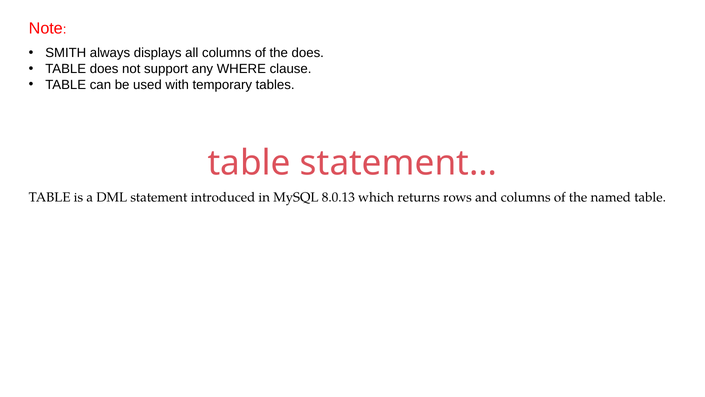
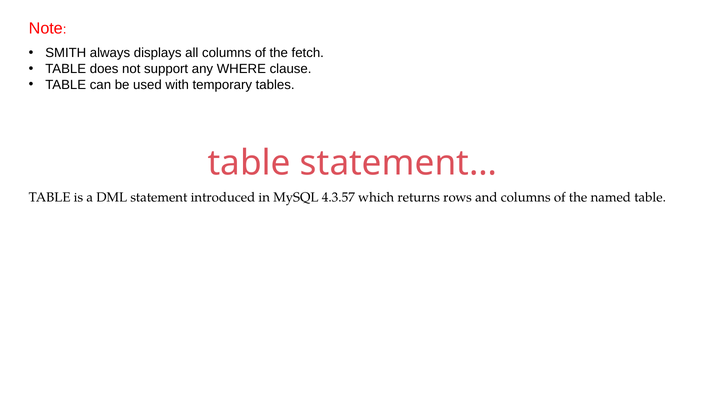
the does: does -> fetch (308, 53)
8.0.13: 8.0.13 -> 4.3.57 (338, 197)
